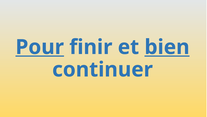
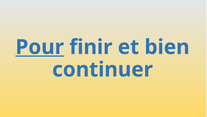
bien underline: present -> none (167, 47)
